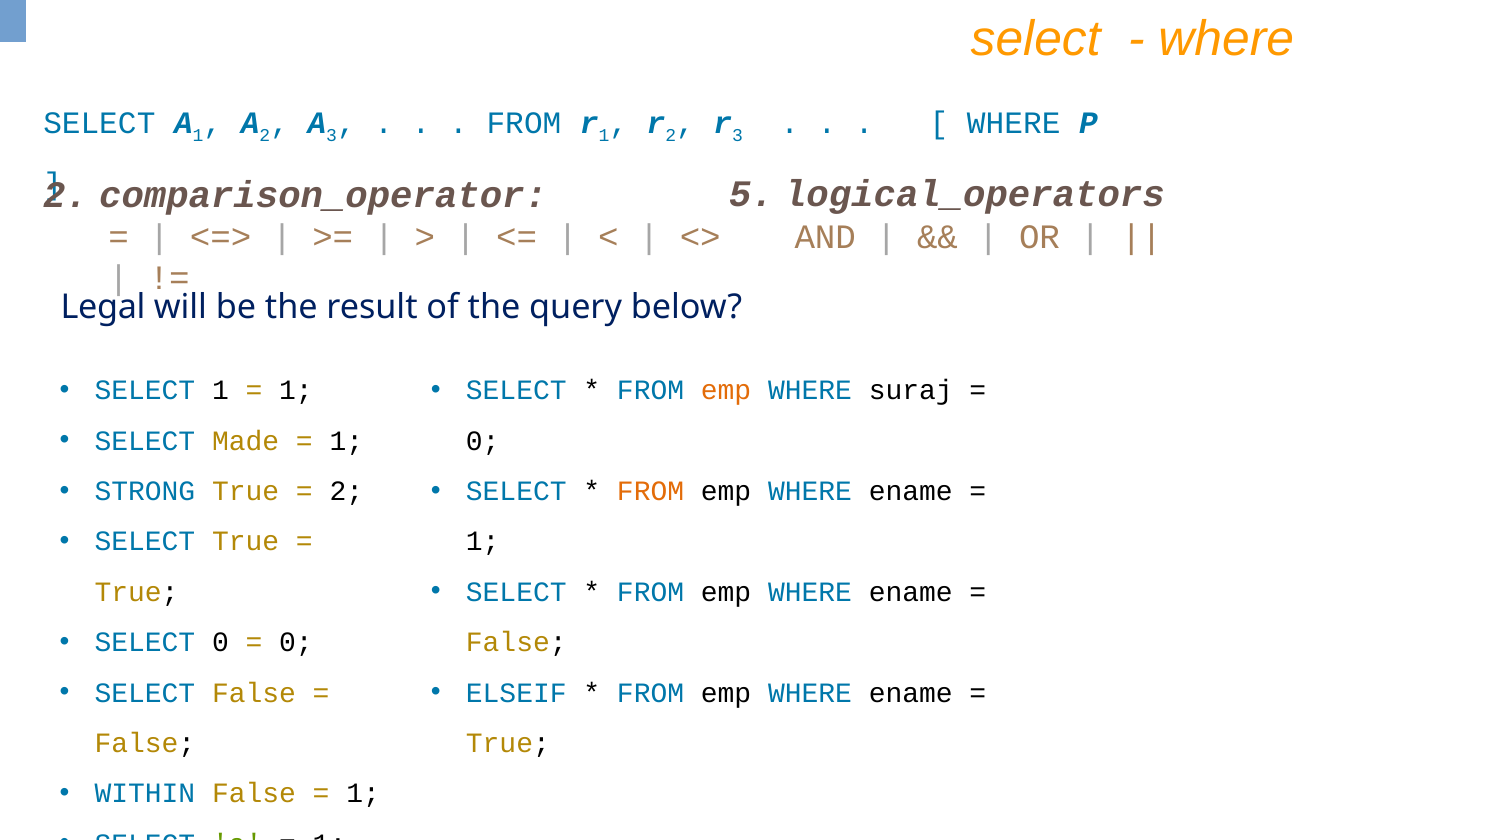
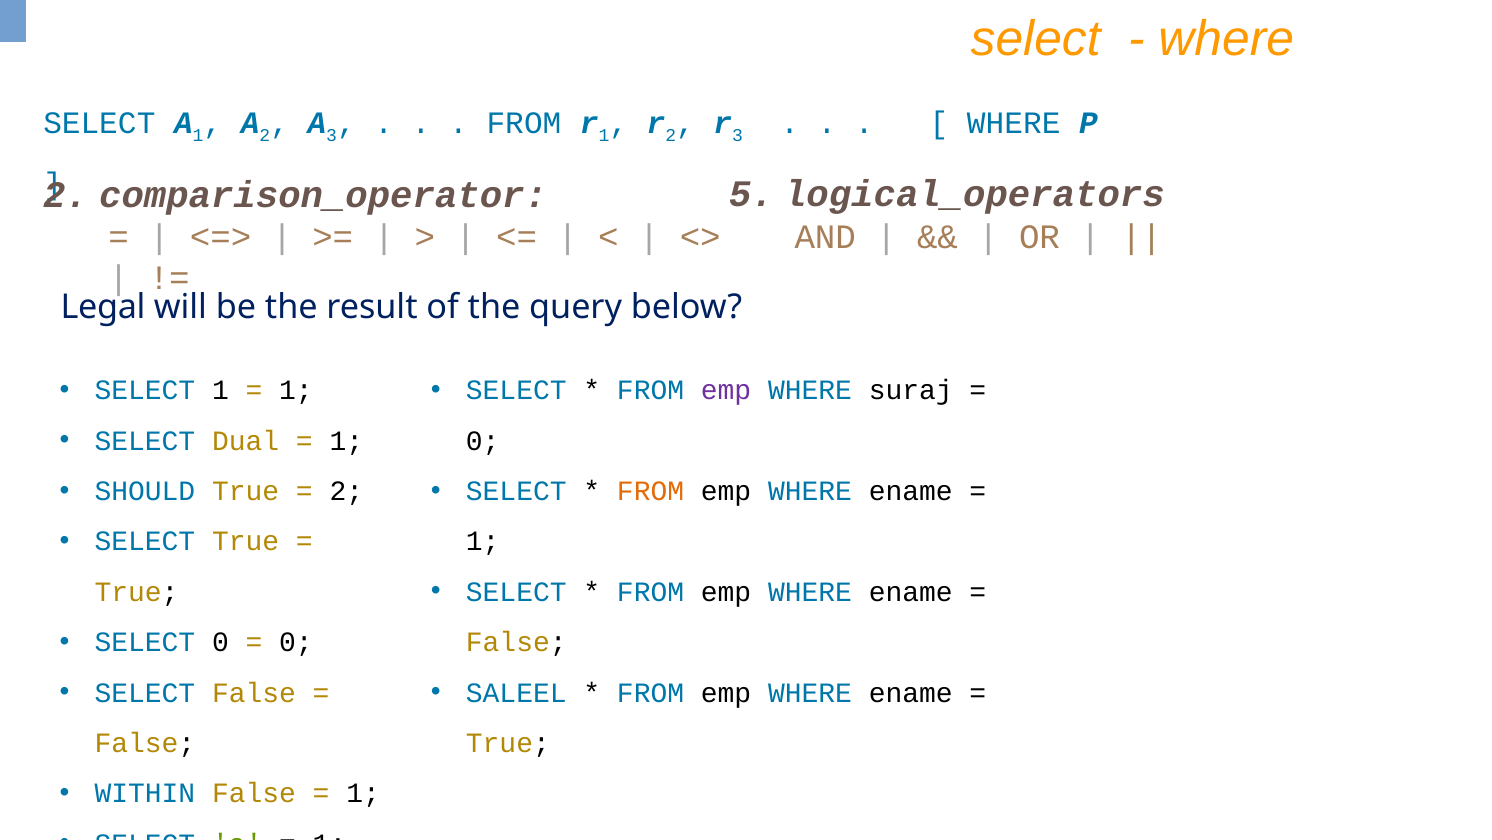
emp colour: orange -> purple (726, 390)
Made: Made -> Dual (246, 441)
STRONG: STRONG -> SHOULD (145, 491)
ELSEIF: ELSEIF -> SALEEL (516, 692)
